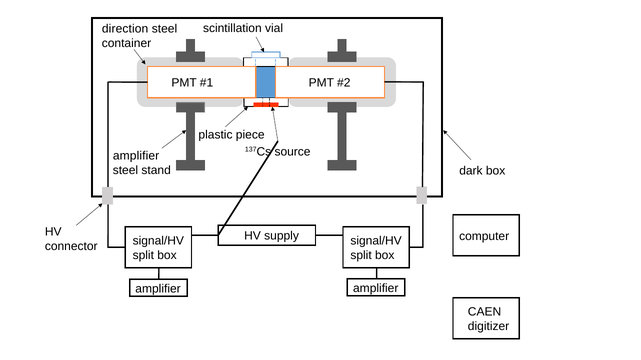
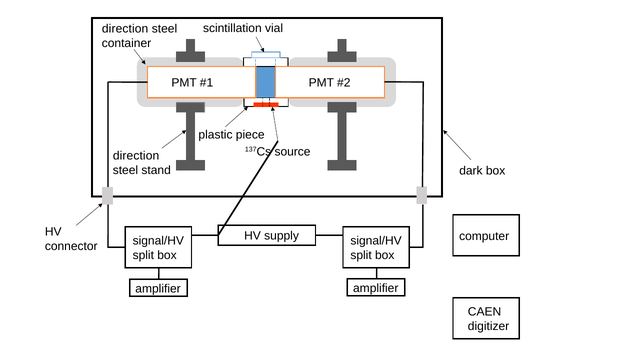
amplifier: amplifier -> direction (136, 156)
